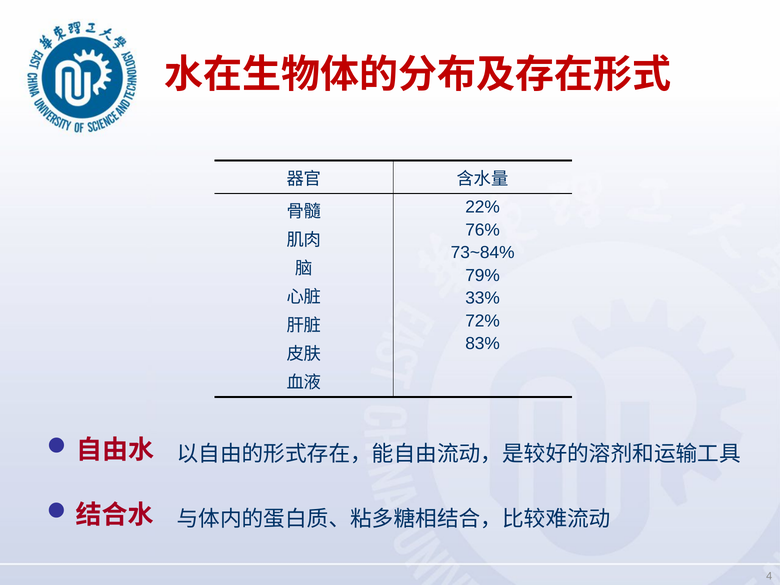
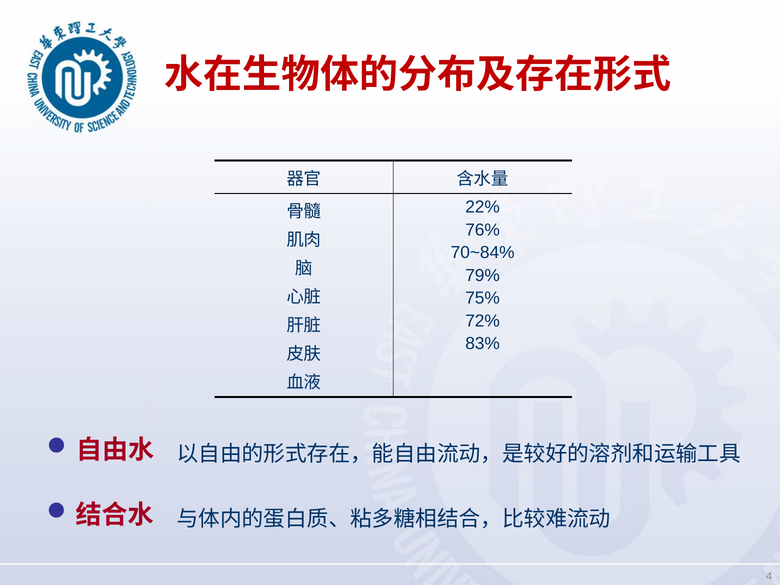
73~84%: 73~84% -> 70~84% (483, 253)
33%: 33% -> 75% (483, 298)
